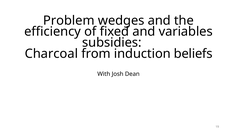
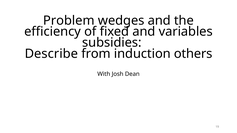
Charcoal: Charcoal -> Describe (51, 54)
beliefs: beliefs -> others (193, 54)
